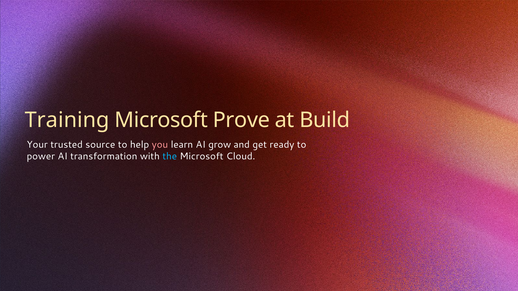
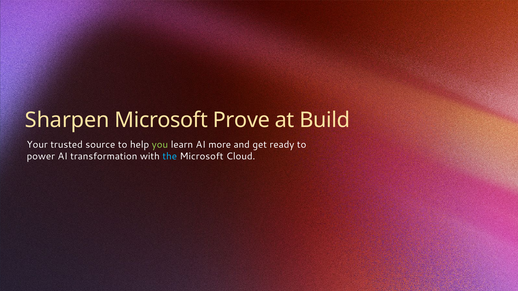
Training: Training -> Sharpen (67, 120)
you colour: pink -> light green (160, 145)
grow: grow -> more (220, 145)
